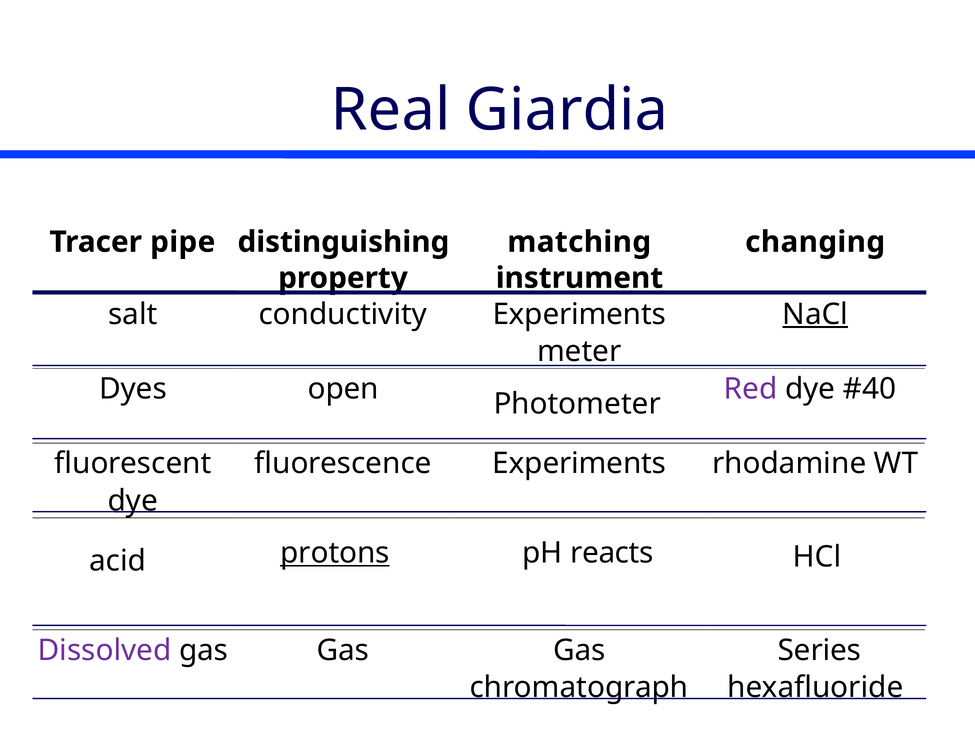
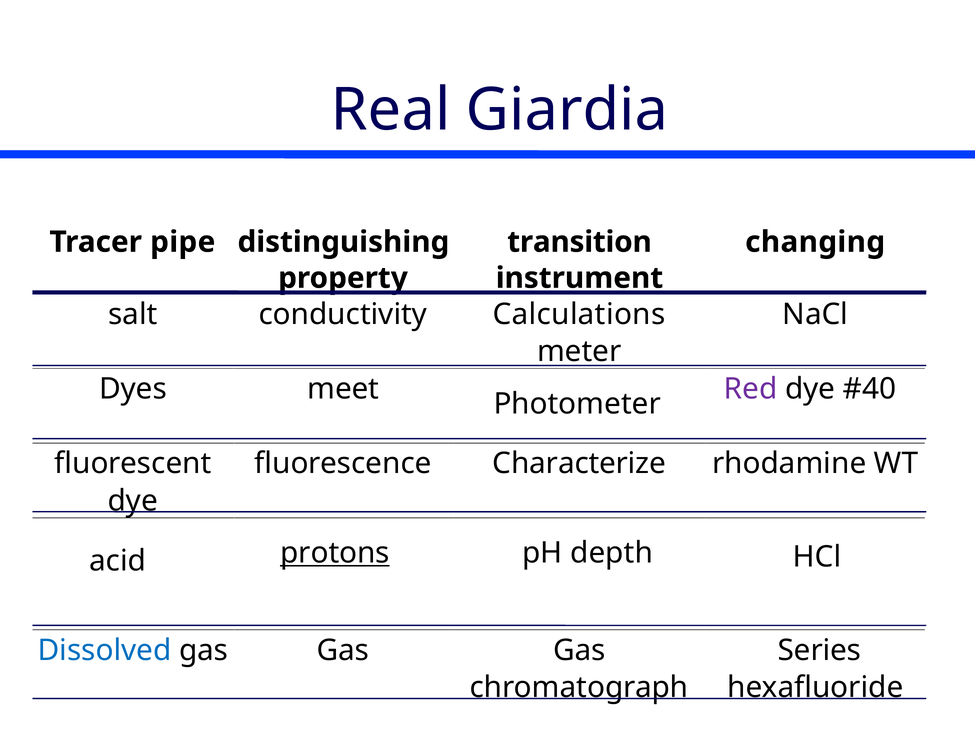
matching: matching -> transition (580, 242)
conductivity Experiments: Experiments -> Calculations (579, 314)
NaCl underline: present -> none (815, 314)
open: open -> meet (343, 389)
fluorescence Experiments: Experiments -> Characterize (579, 464)
reacts: reacts -> depth (612, 553)
Dissolved colour: purple -> blue (105, 650)
